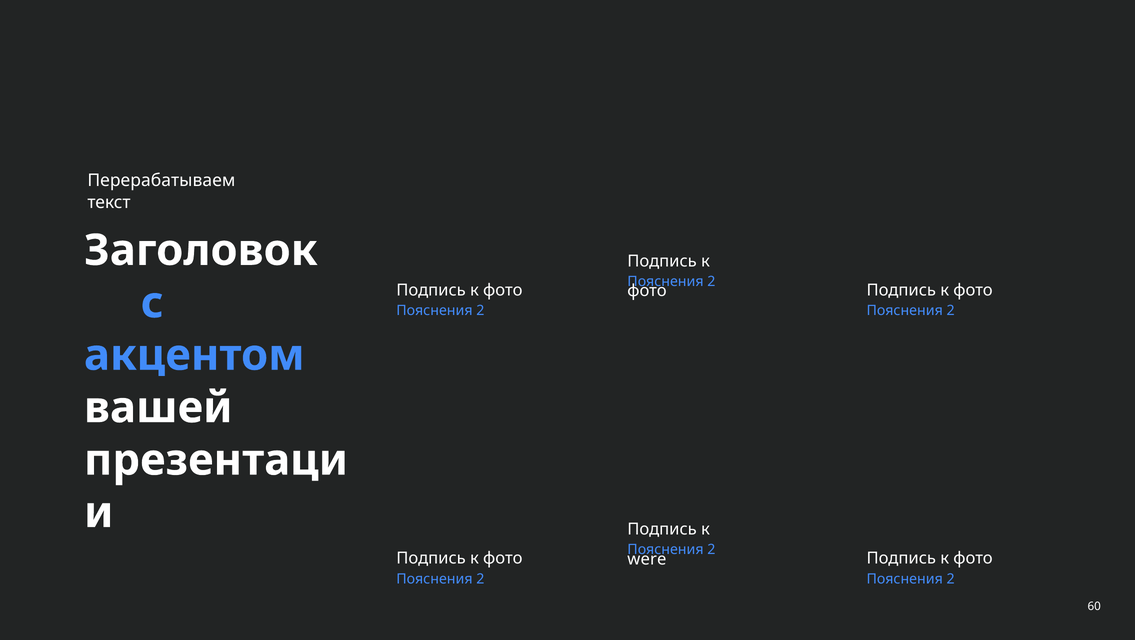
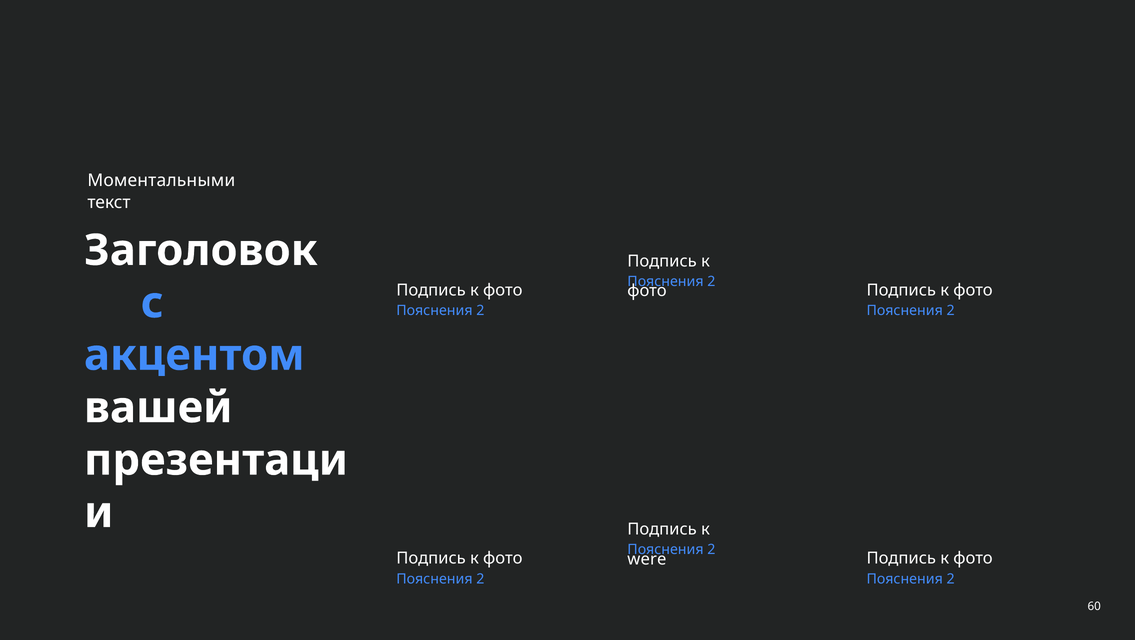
Перерабатываем: Перерабатываем -> Моментальными (161, 180)
